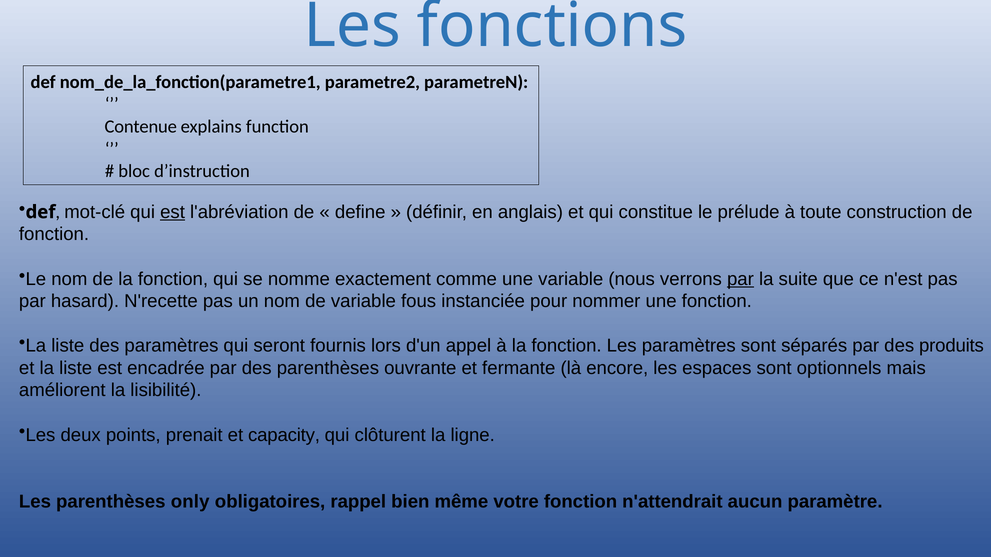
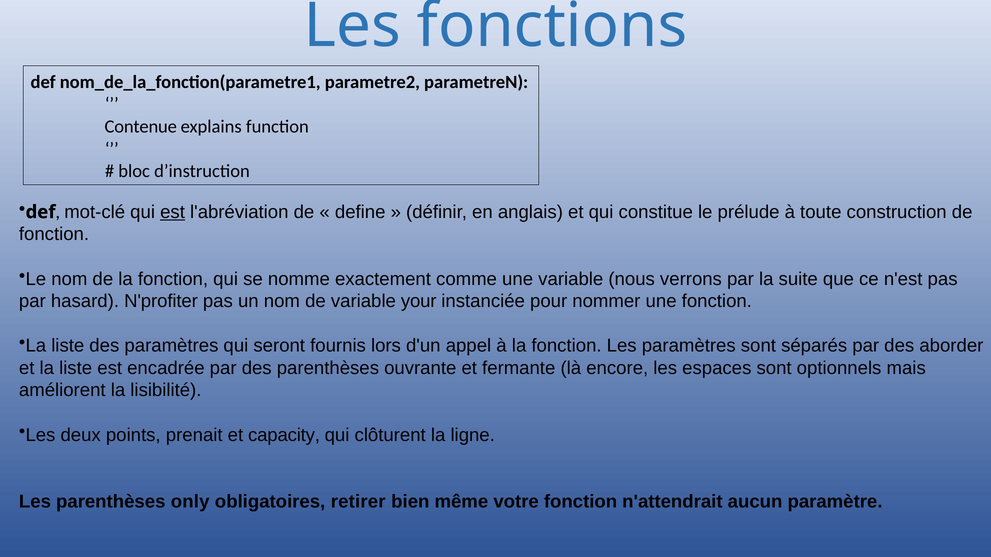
par underline: present -> none (740, 279)
N'recette: N'recette -> N'profiter (161, 301)
fous: fous -> your (419, 301)
produits: produits -> aborder (951, 346)
rappel: rappel -> retirer (358, 502)
